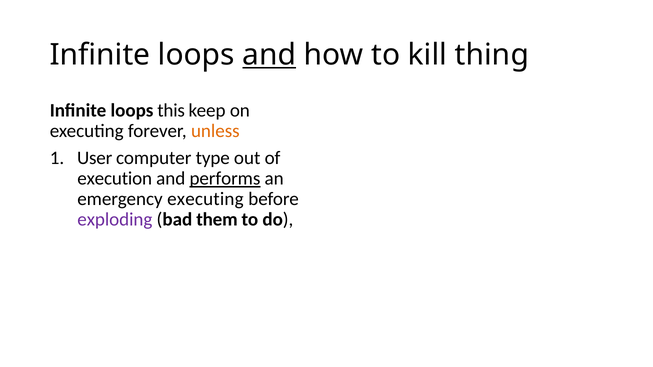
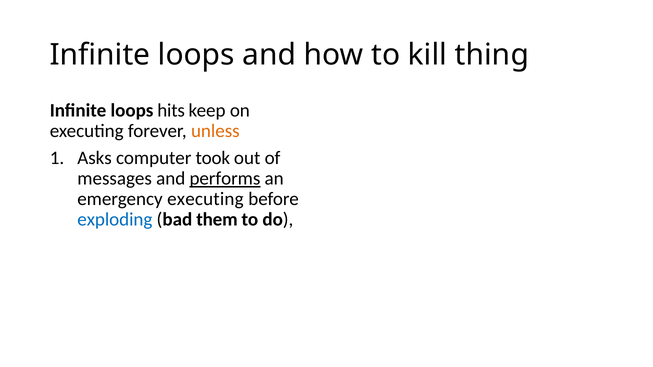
and underline: present -> none (269, 55)
this: this -> hits (171, 110)
User: User -> Asks (95, 158)
type: type -> took (213, 158)
execution: execution -> messages (115, 179)
exploding colour: purple -> blue (115, 220)
